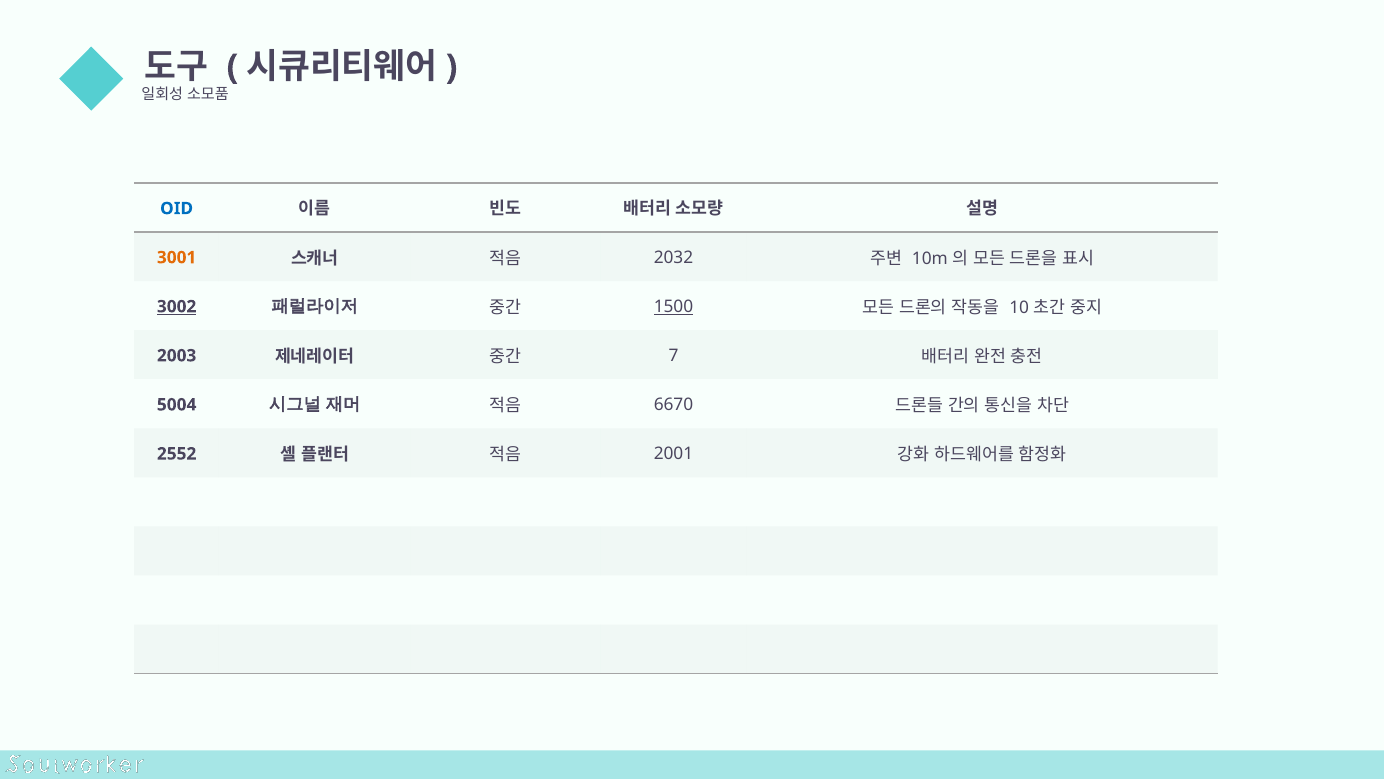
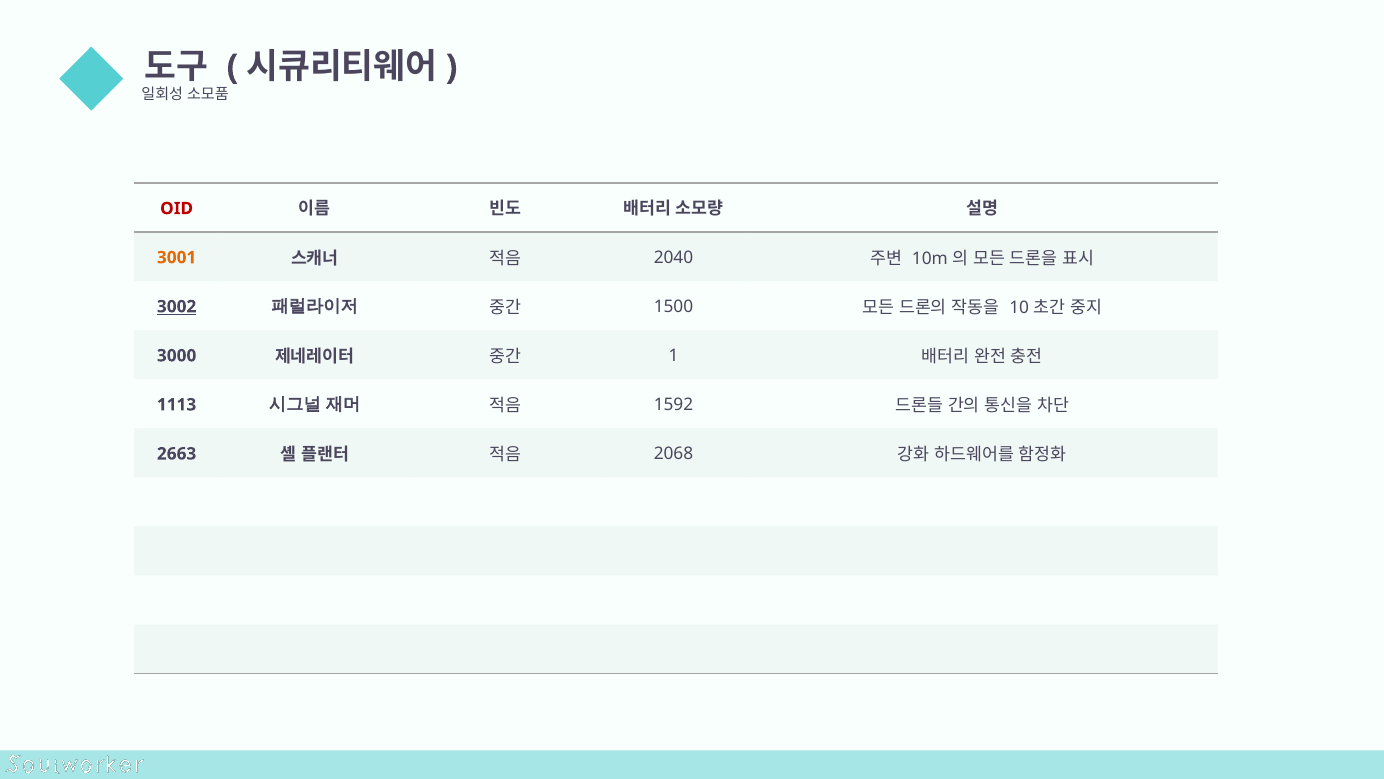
OID colour: blue -> red (177, 208)
2032: 2032 -> 2040 (674, 257)
1500 underline: present -> none (674, 306)
2003: 2003 -> 3000 (177, 355)
7: 7 -> 1 (674, 355)
5004: 5004 -> 1113 (177, 405)
6670: 6670 -> 1592 (674, 405)
2552: 2552 -> 2663 (177, 454)
2001: 2001 -> 2068 (674, 454)
